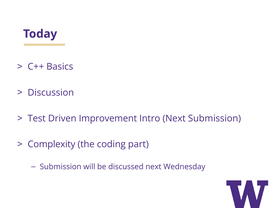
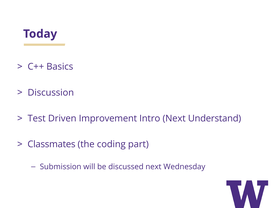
Next Submission: Submission -> Understand (215, 119)
Complexity: Complexity -> Classmates (51, 145)
